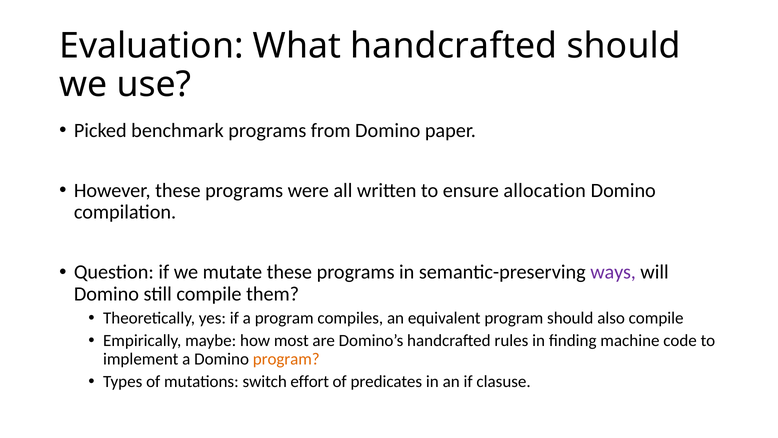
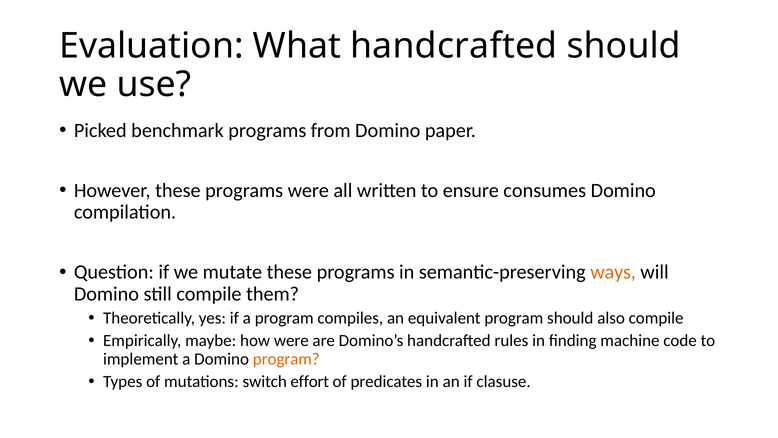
allocation: allocation -> consumes (545, 190)
ways colour: purple -> orange (613, 272)
how most: most -> were (291, 340)
